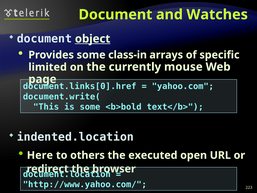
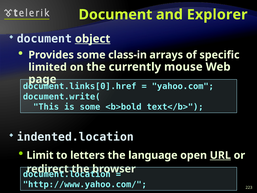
Watches: Watches -> Explorer (217, 15)
Here: Here -> Limit (40, 155)
others: others -> letters (88, 155)
executed: executed -> language (153, 155)
URL underline: none -> present (220, 155)
